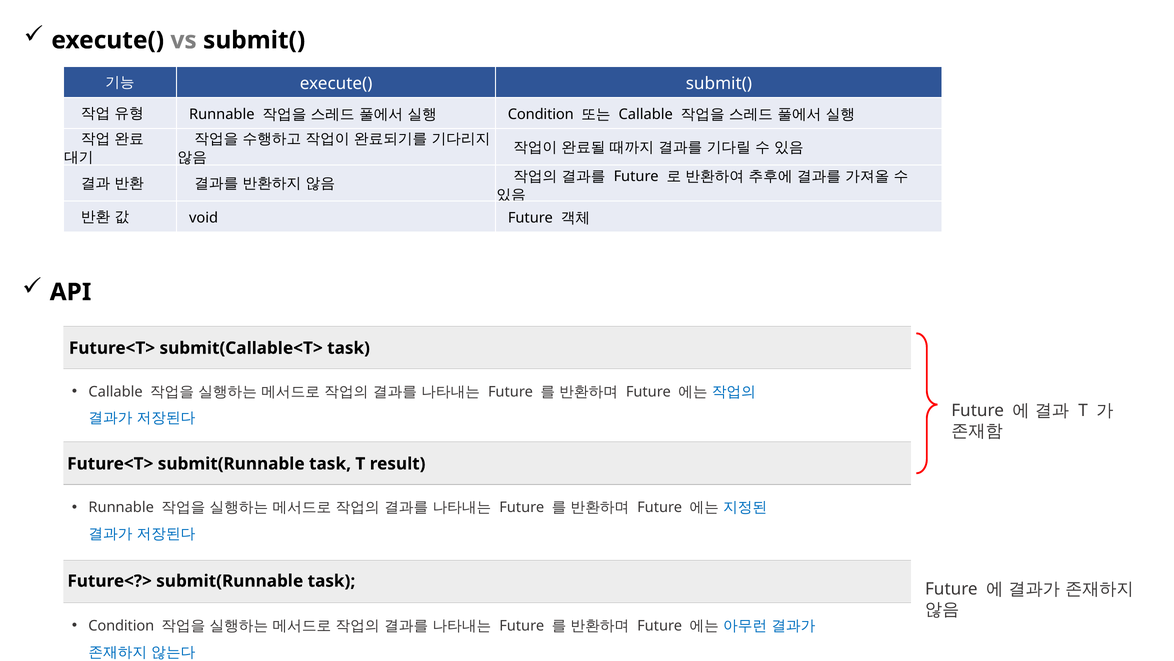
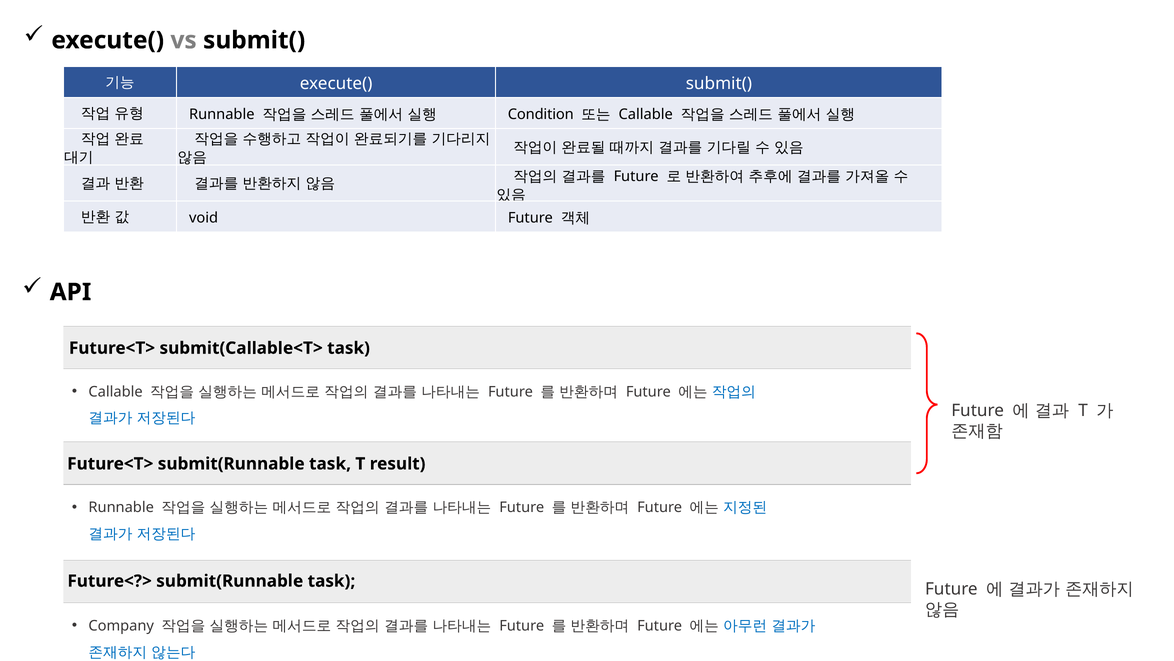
Condition: Condition -> Company (121, 625)
